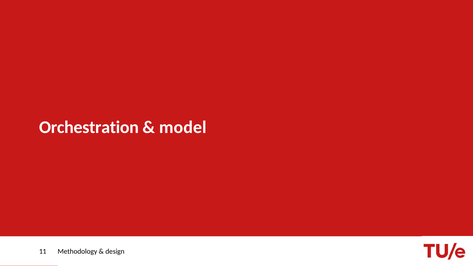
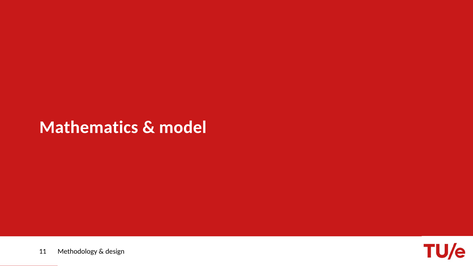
Orchestration: Orchestration -> Mathematics (89, 127)
